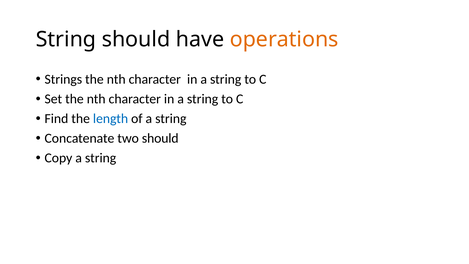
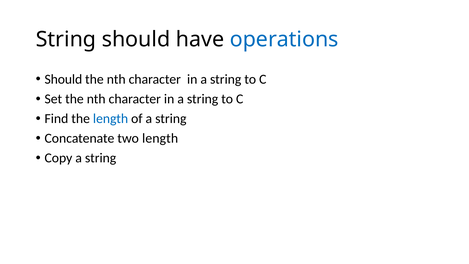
operations colour: orange -> blue (284, 39)
Strings: Strings -> Should (63, 79)
two should: should -> length (160, 138)
